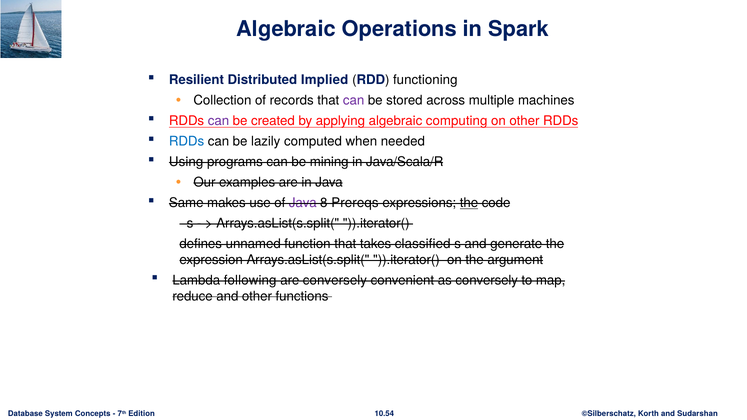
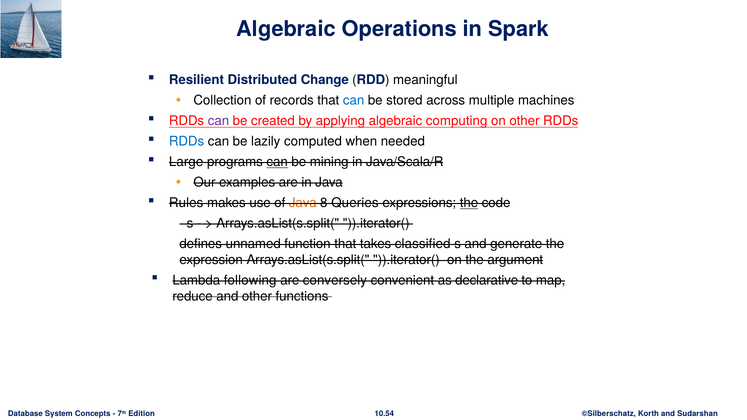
Implied: Implied -> Change (325, 80)
functioning: functioning -> meaningful (425, 80)
can colour: purple -> blue (354, 101)
Using: Using -> Large (186, 162)
can underline: none -> present (277, 162)
Same: Same -> Rules (186, 203)
Java colour: purple -> orange (303, 203)
Prereqs: Prereqs -> Queries (355, 203)
as conversely: conversely -> declarative (487, 281)
